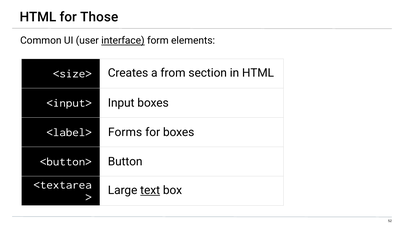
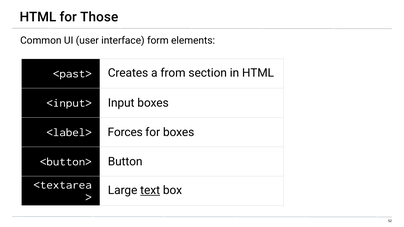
interface underline: present -> none (123, 41)
<size>: <size> -> <past> (72, 74)
Forms: Forms -> Forces (125, 132)
